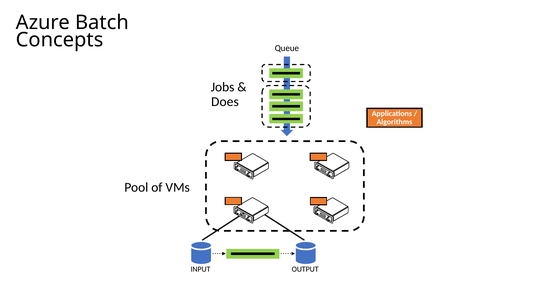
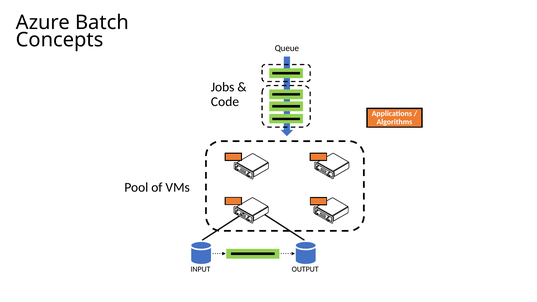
Does: Does -> Code (225, 102)
